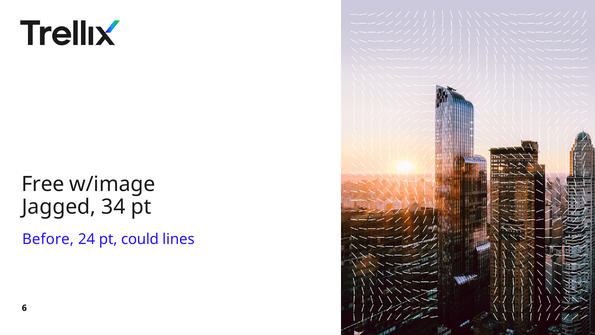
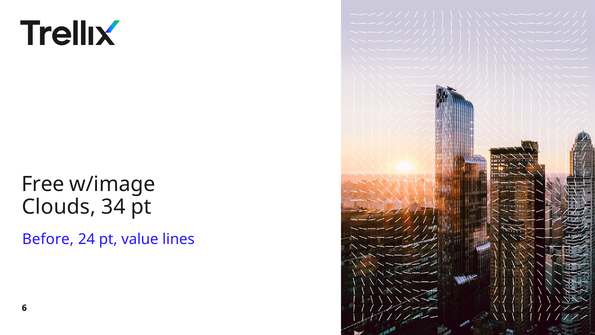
Jagged: Jagged -> Clouds (59, 207)
could: could -> value (140, 239)
